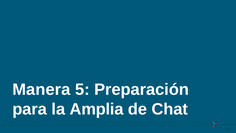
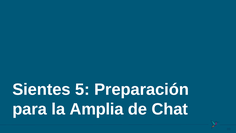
Manera: Manera -> Sientes (41, 89)
